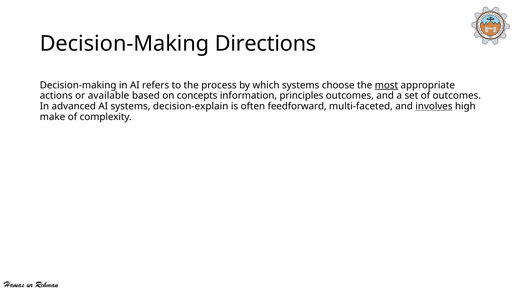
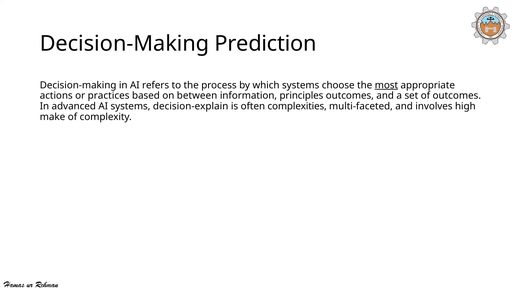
Directions: Directions -> Prediction (266, 44)
available: available -> practices (109, 96)
concepts: concepts -> between (197, 96)
feedforward: feedforward -> complexities (297, 106)
involves underline: present -> none (434, 106)
